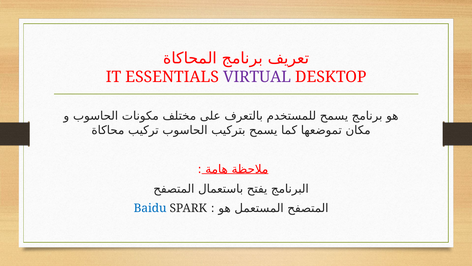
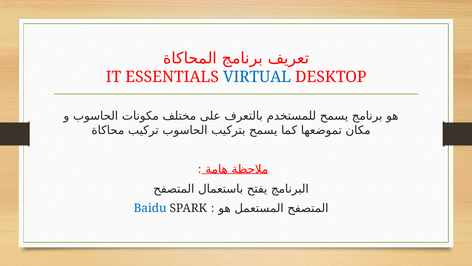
VIRTUAL colour: purple -> blue (257, 77)
